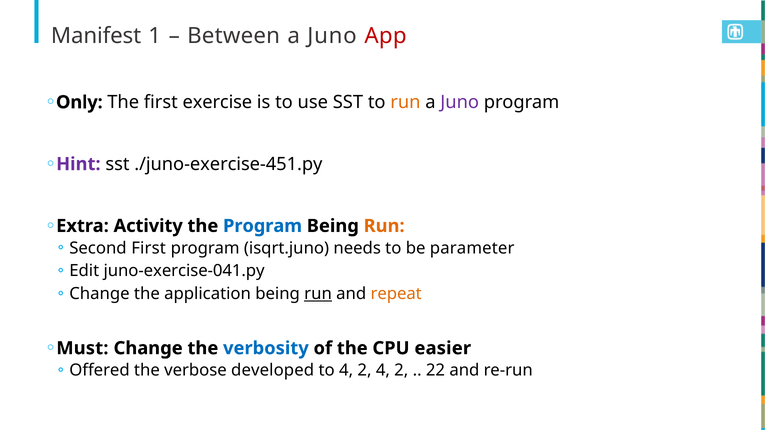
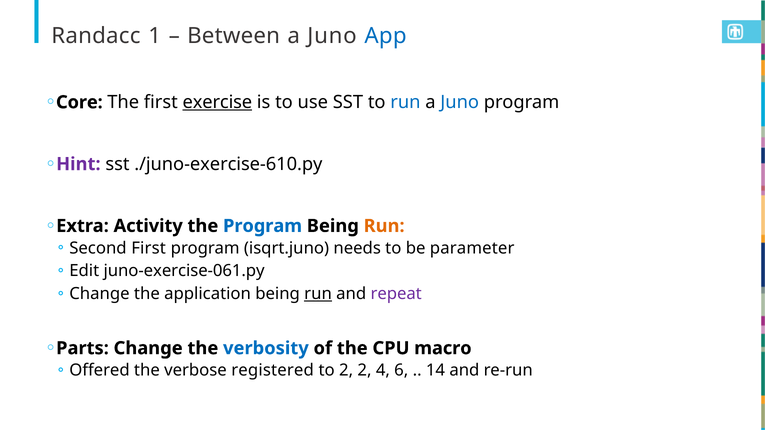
Manifest: Manifest -> Randacc (96, 36)
App colour: red -> blue (386, 36)
Only: Only -> Core (79, 102)
exercise underline: none -> present (217, 102)
run colour: orange -> blue (405, 102)
Juno colour: purple -> blue (460, 102)
./juno-exercise-451.py: ./juno-exercise-451.py -> ./juno-exercise-610.py (228, 164)
juno-exercise-041.py: juno-exercise-041.py -> juno-exercise-061.py (184, 271)
repeat colour: orange -> purple (396, 294)
Must: Must -> Parts (82, 348)
easier: easier -> macro (443, 348)
developed: developed -> registered (273, 371)
to 4: 4 -> 2 (346, 371)
2 4 2: 2 -> 6 (401, 371)
22: 22 -> 14 (435, 371)
